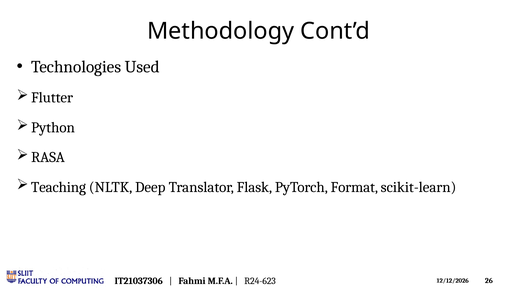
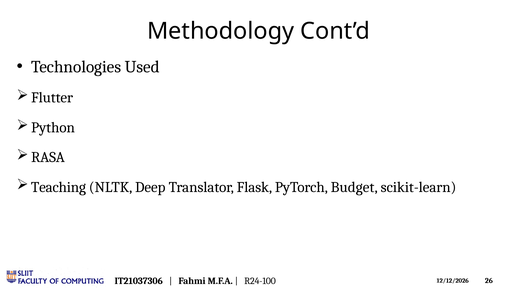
Format: Format -> Budget (354, 187)
R24-623: R24-623 -> R24-100 (260, 282)
